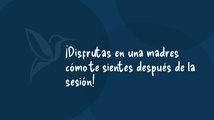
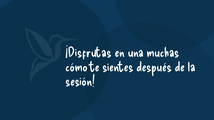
madres: madres -> muchas (163, 53)
